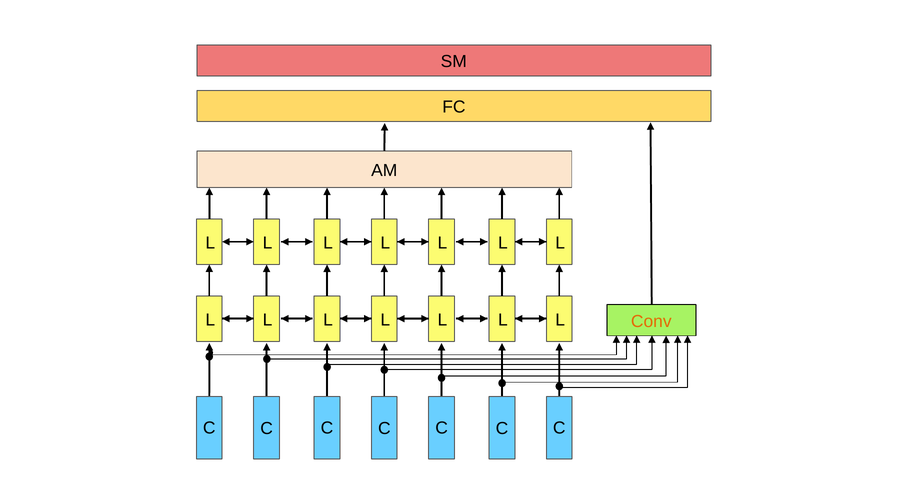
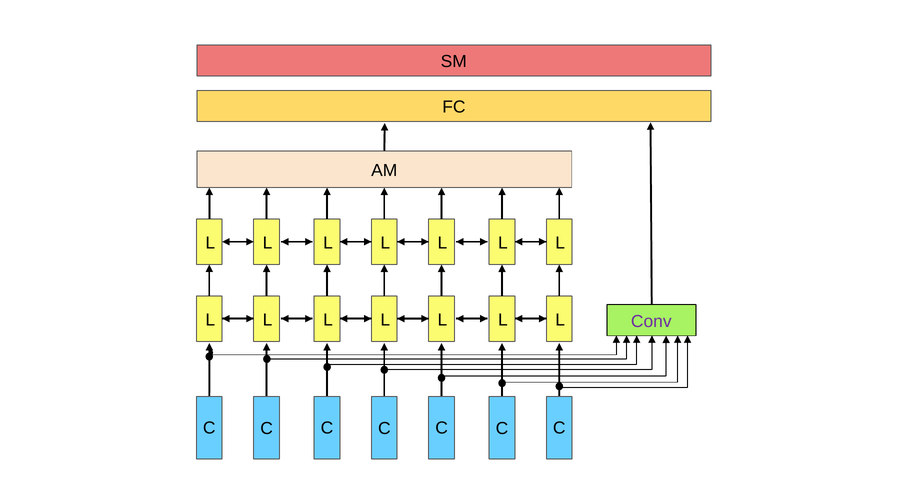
Conv colour: orange -> purple (651, 322)
